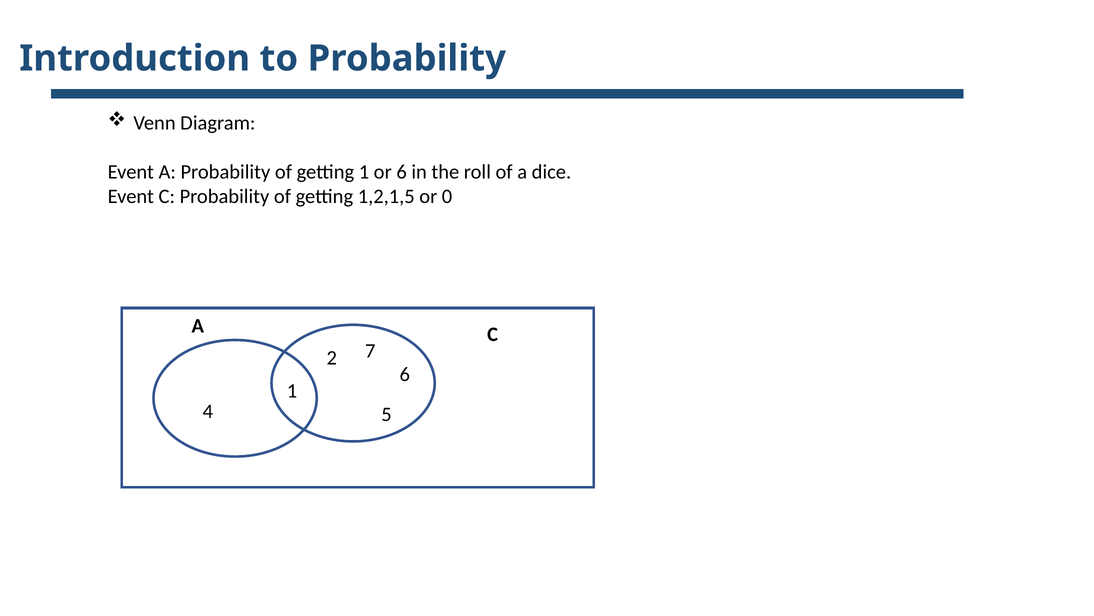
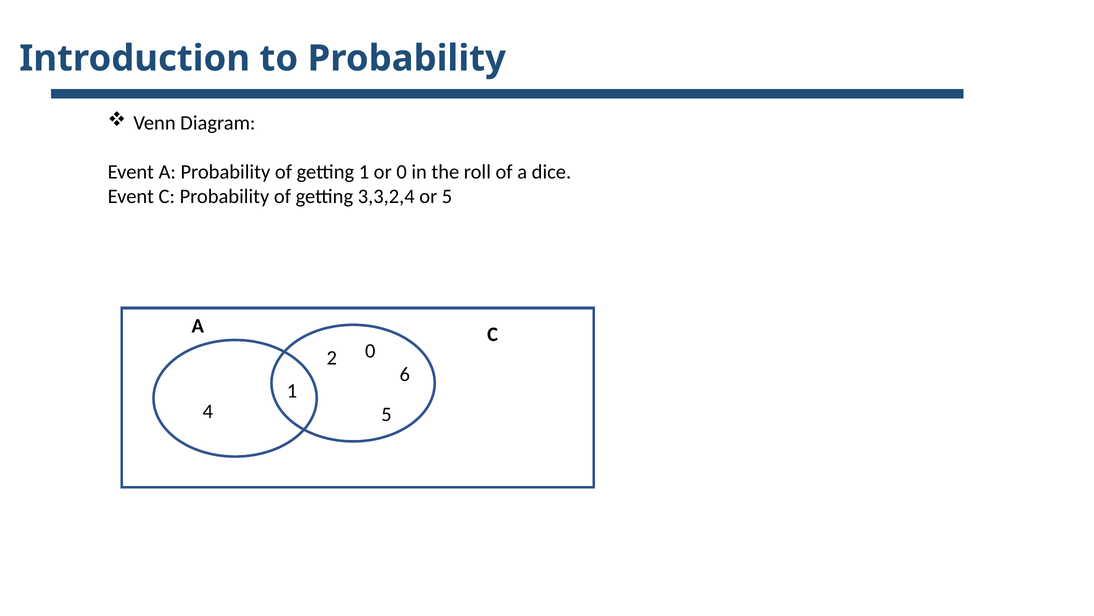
or 6: 6 -> 0 (402, 172)
1,2,1,5: 1,2,1,5 -> 3,3,2,4 (386, 196)
or 0: 0 -> 5 (447, 196)
2 7: 7 -> 0 (370, 351)
